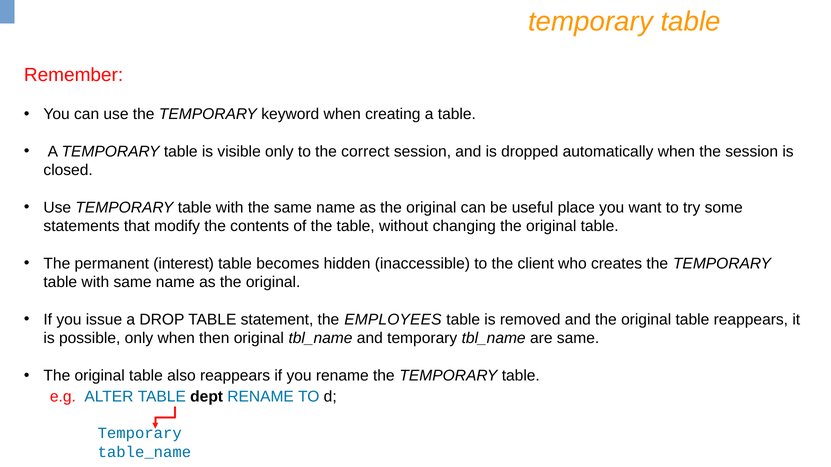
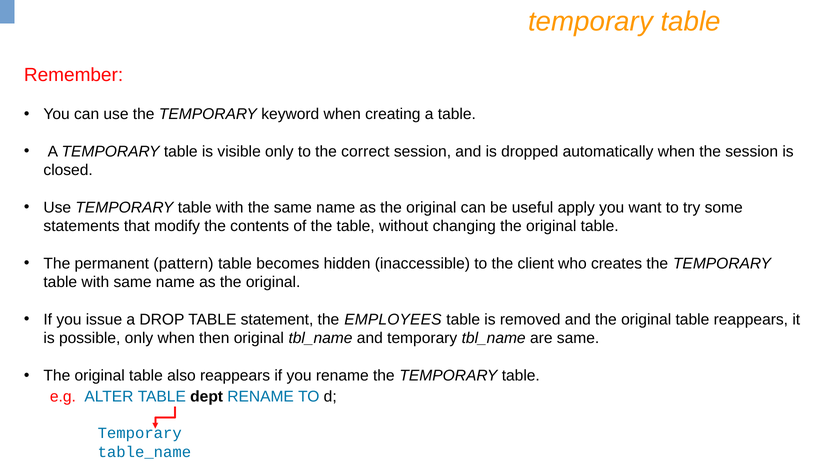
place: place -> apply (576, 208)
interest: interest -> pattern (183, 264)
